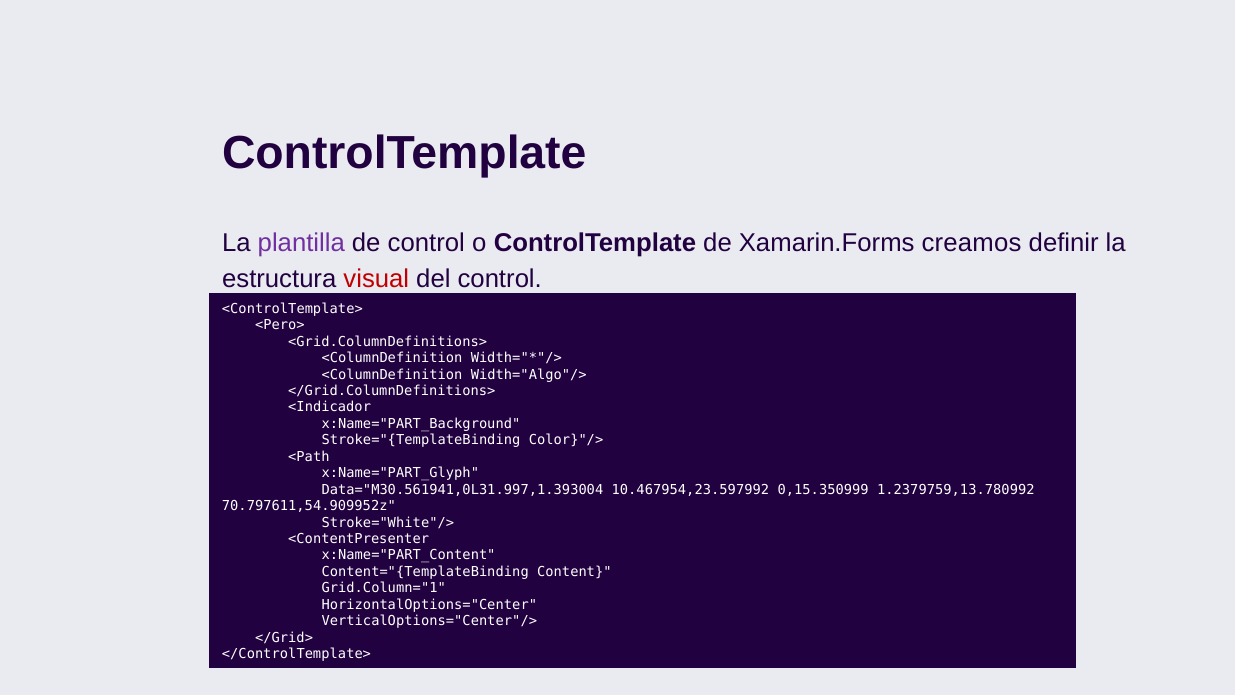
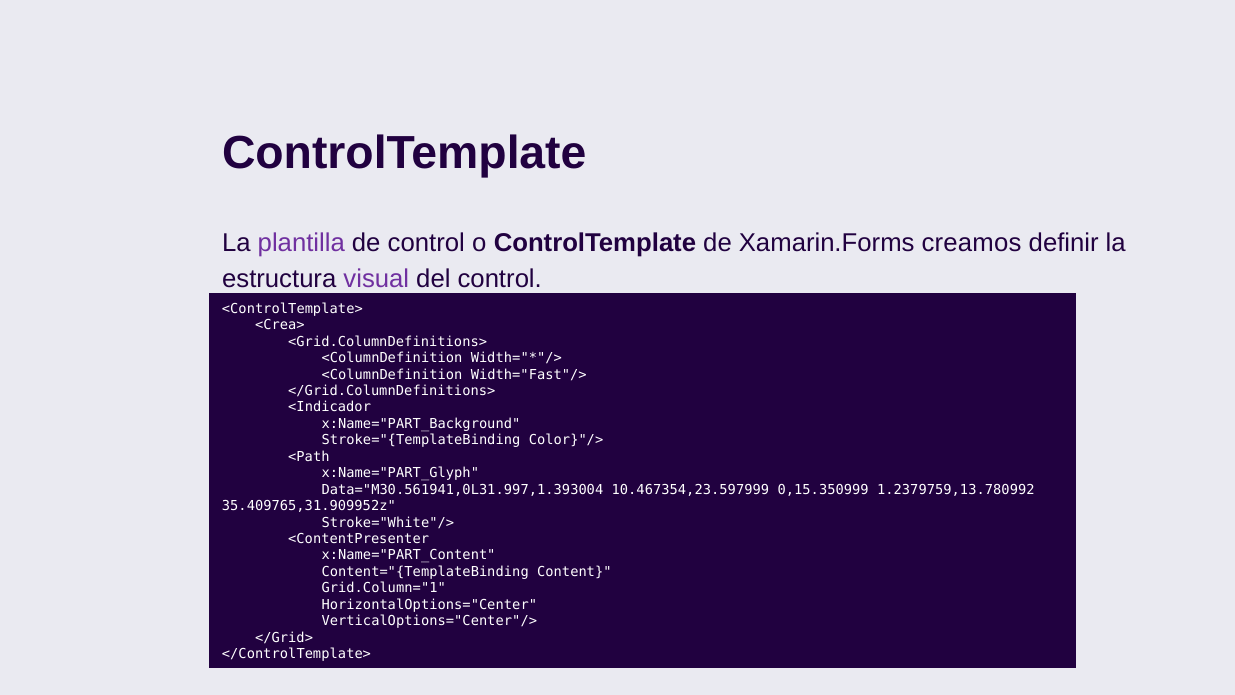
visual colour: red -> purple (376, 279)
<Pero>: <Pero> -> <Crea> (280, 325)
Width="Algo"/>: Width="Algo"/> -> Width="Fast"/> (529, 374)
10.467954,23.597992: 10.467954,23.597992 -> 10.467354,23.597999 (690, 489)
70.797611,54.909952z: 70.797611,54.909952z -> 35.409765,31.909952z (309, 506)
